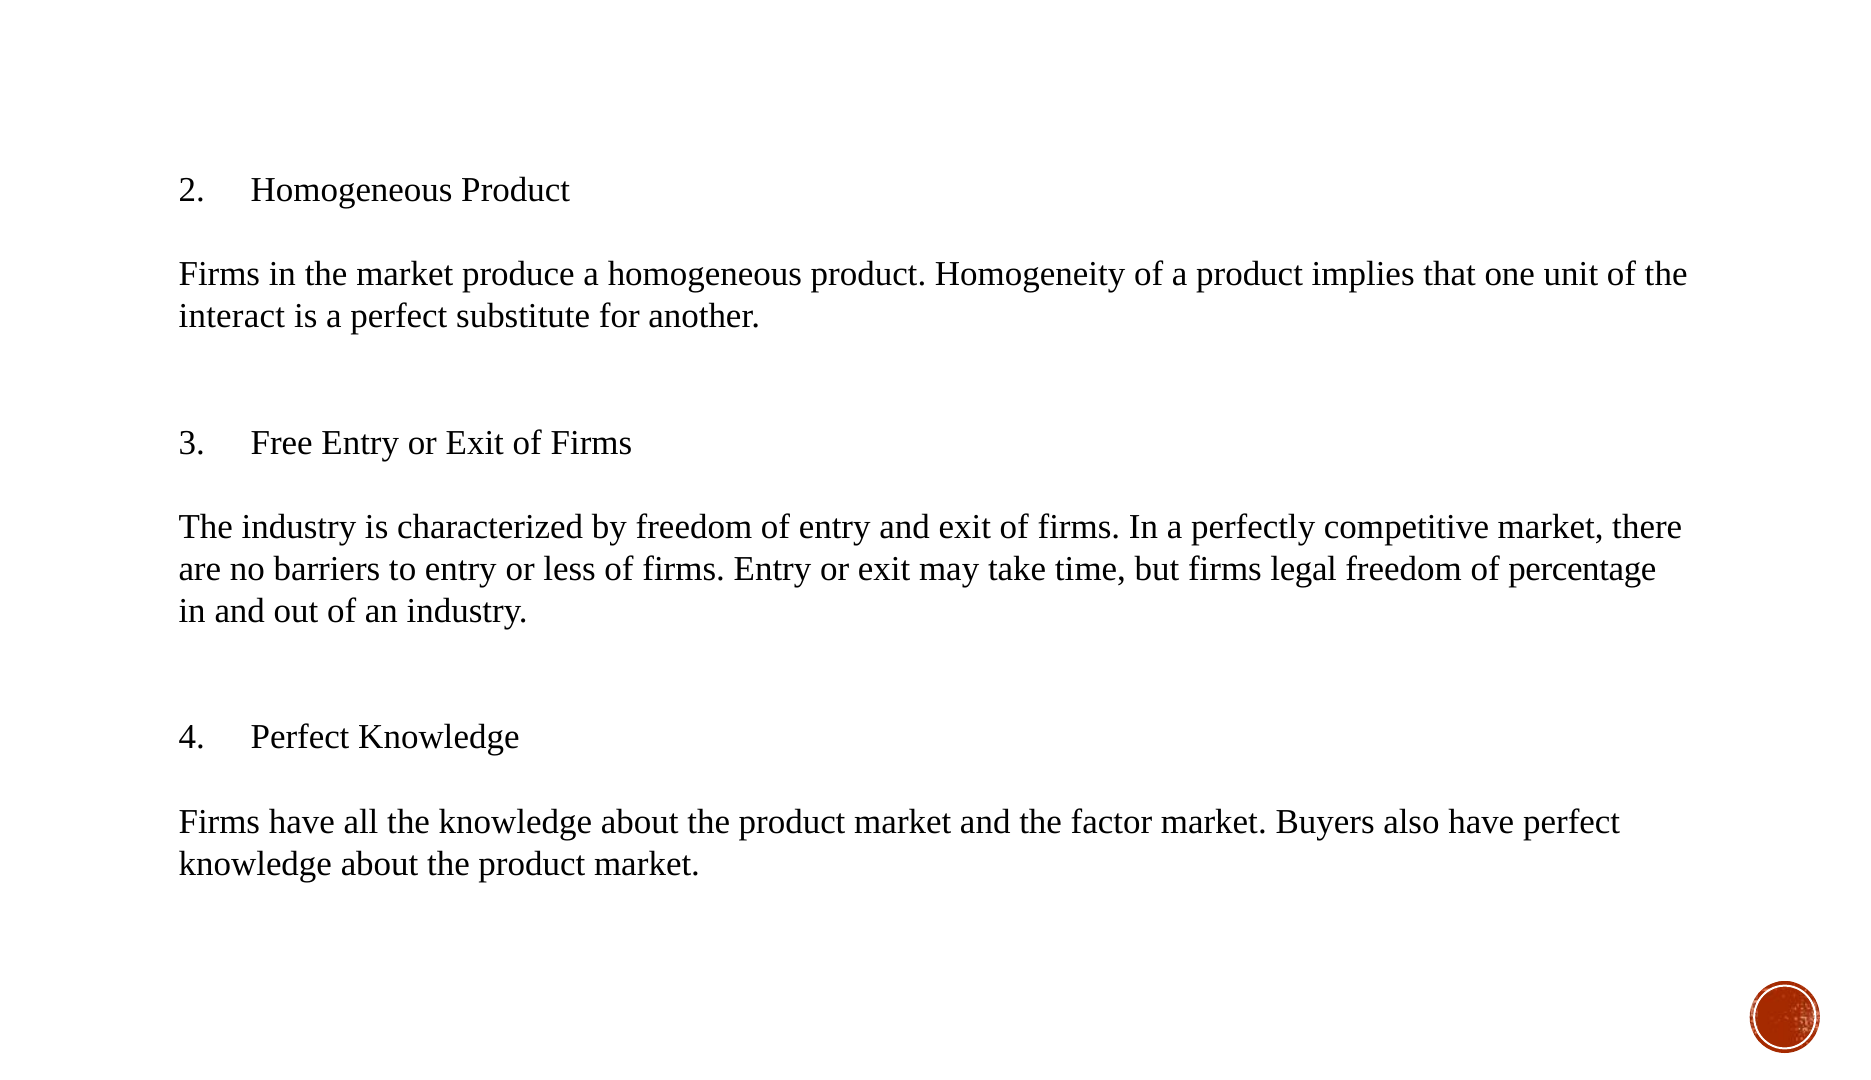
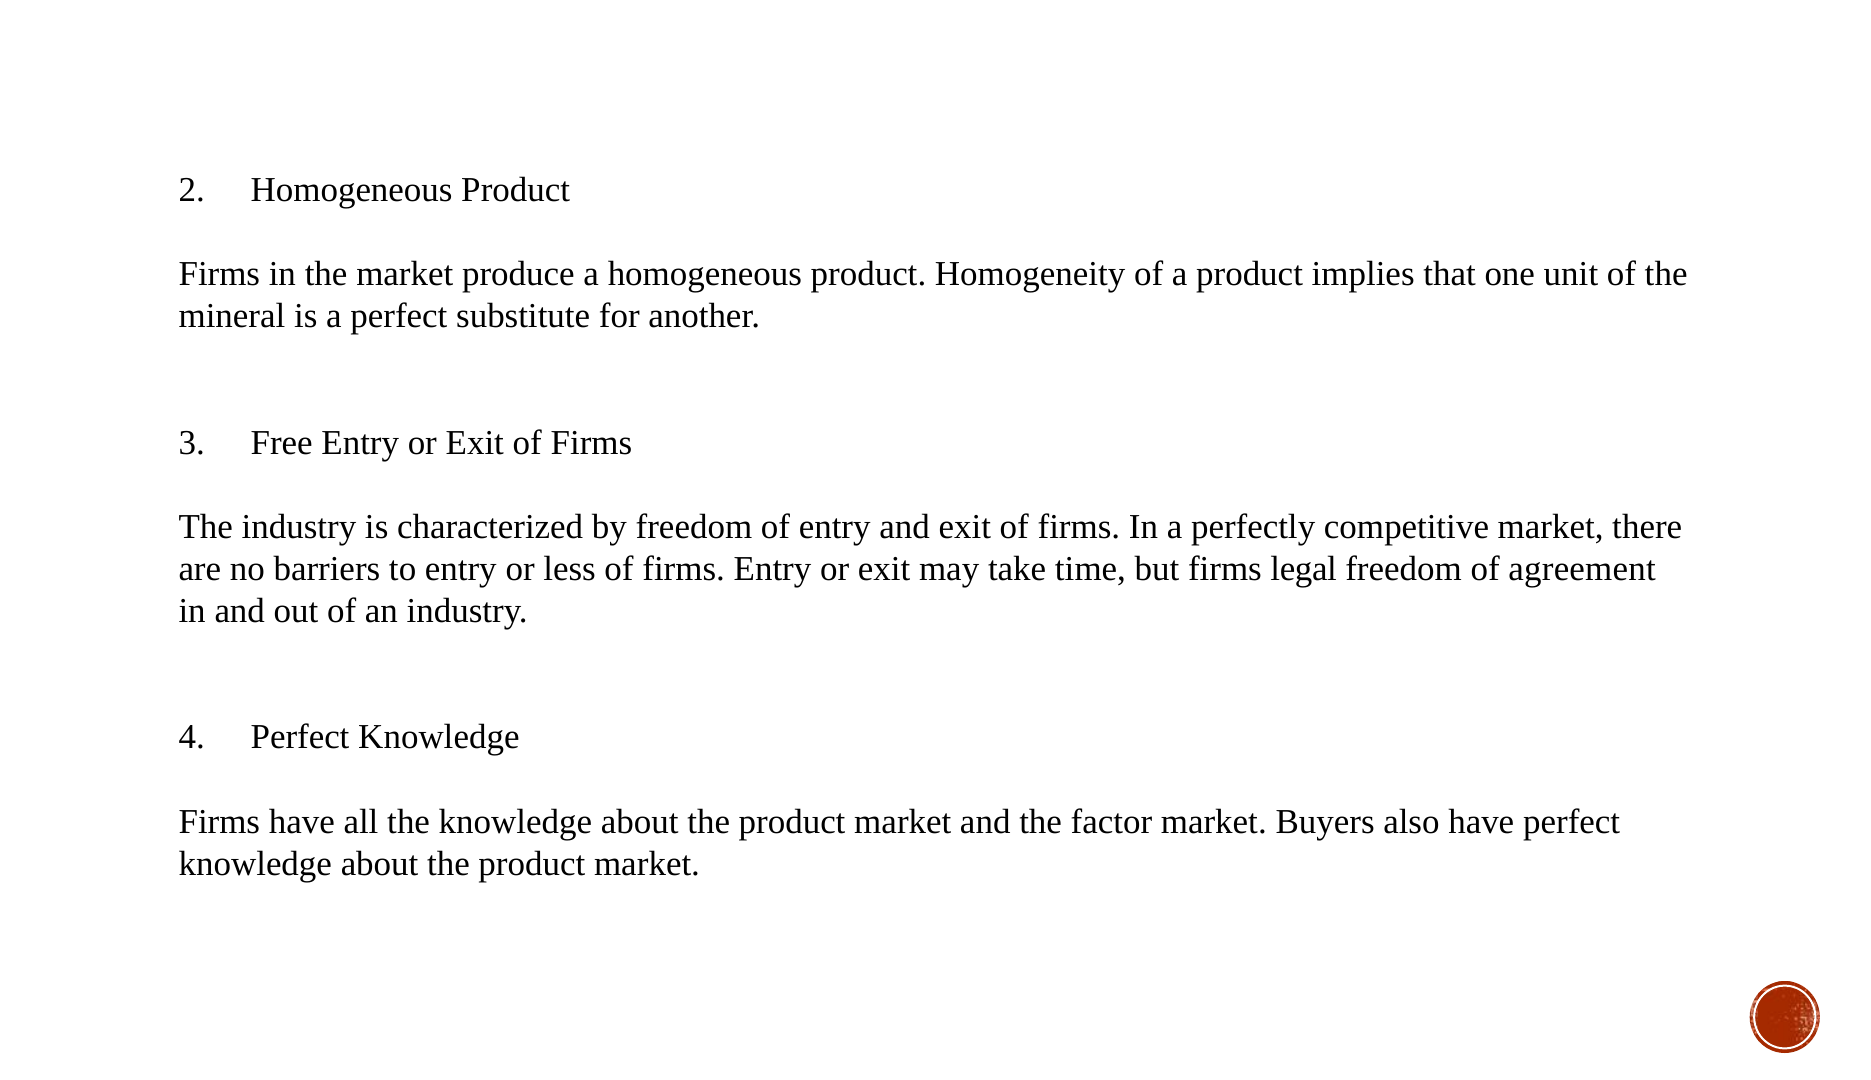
interact: interact -> mineral (232, 316)
percentage: percentage -> agreement (1582, 569)
